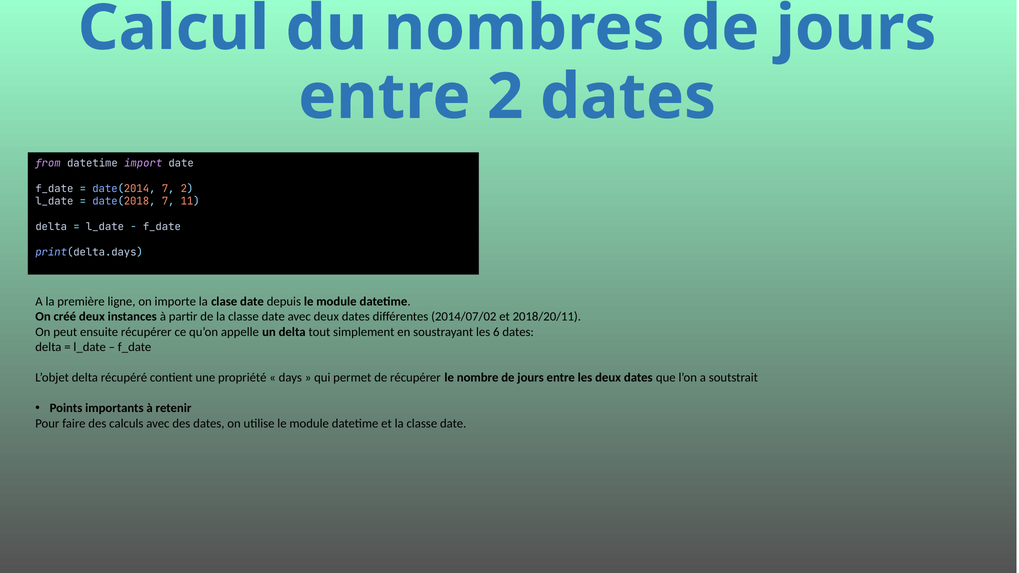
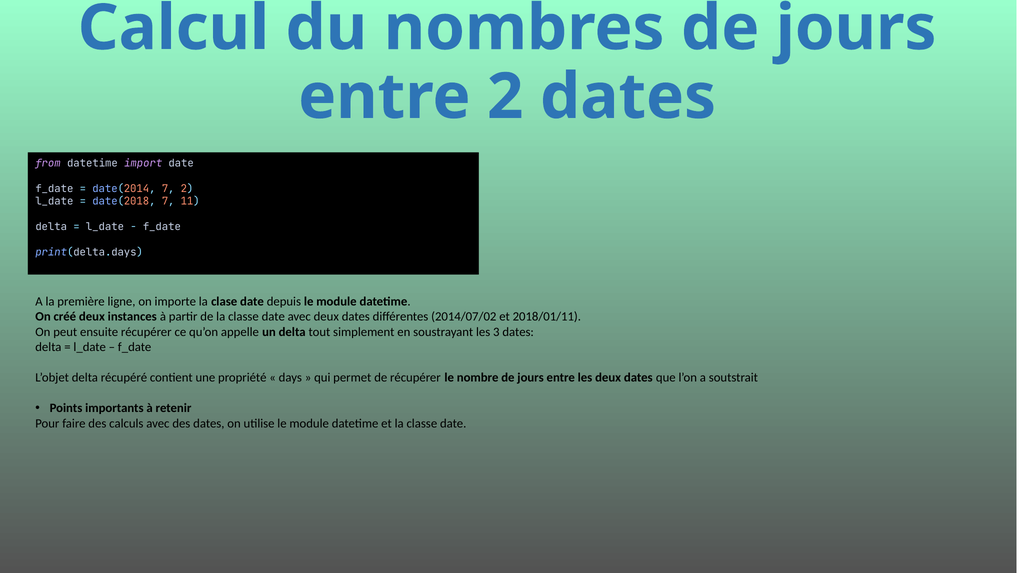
2018/20/11: 2018/20/11 -> 2018/01/11 (547, 317)
6: 6 -> 3 (496, 332)
